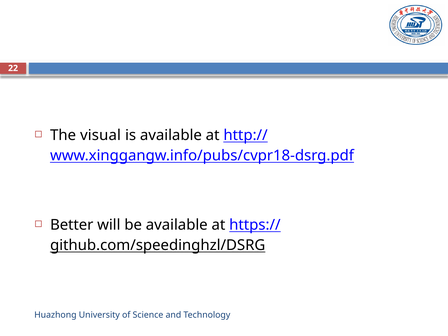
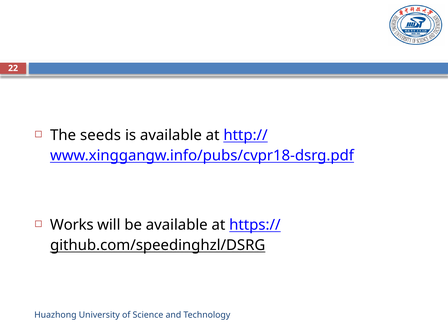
visual: visual -> seeds (100, 135)
Better: Better -> Works (72, 225)
